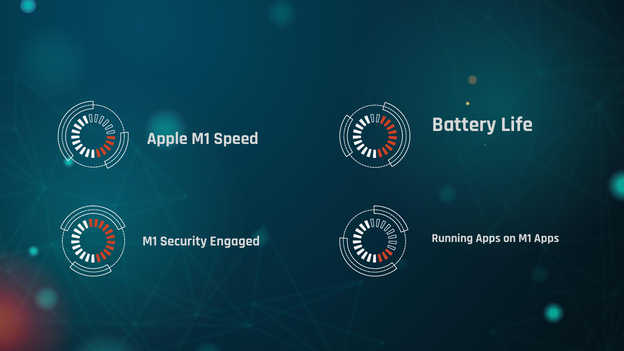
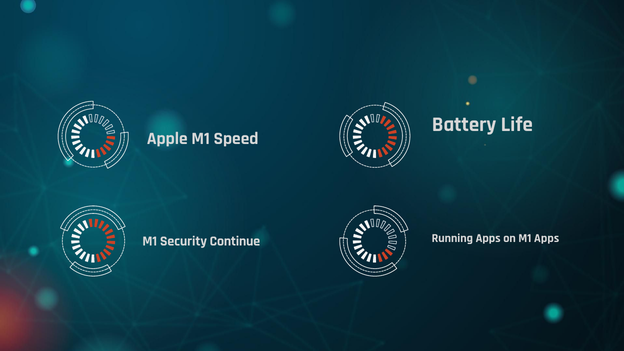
Engaged: Engaged -> Continue (235, 241)
